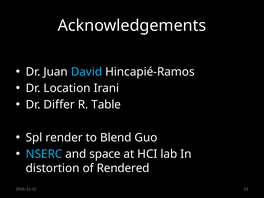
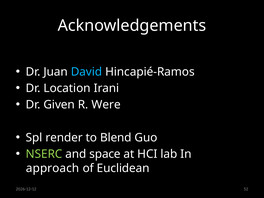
Differ: Differ -> Given (59, 105)
Table: Table -> Were (106, 105)
NSERC colour: light blue -> light green (44, 154)
distortion: distortion -> approach (53, 168)
Rendered: Rendered -> Euclidean (123, 168)
